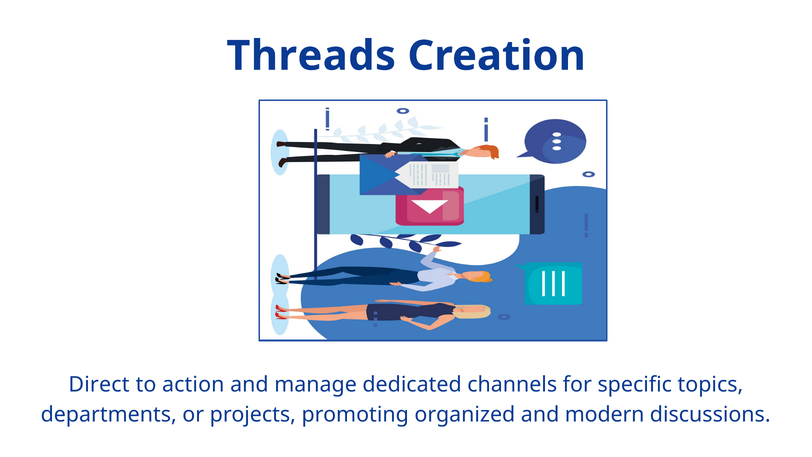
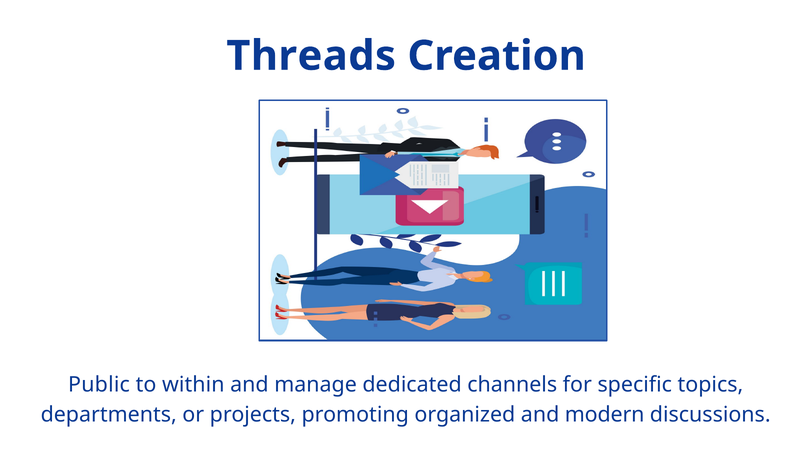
Direct: Direct -> Public (99, 384)
action: action -> within (193, 384)
